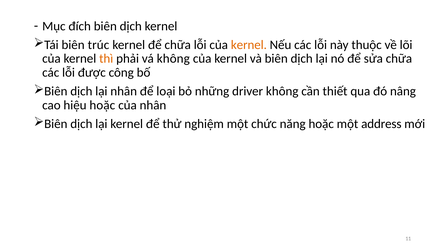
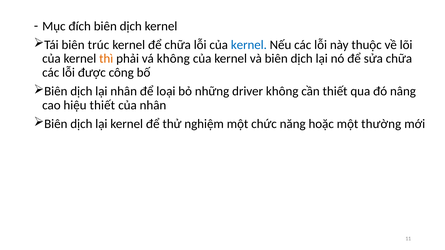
kernel colour: orange -> blue (249, 45)
hiệu hoặc: hoặc -> thiết (102, 105)
address: address -> thường (381, 124)
